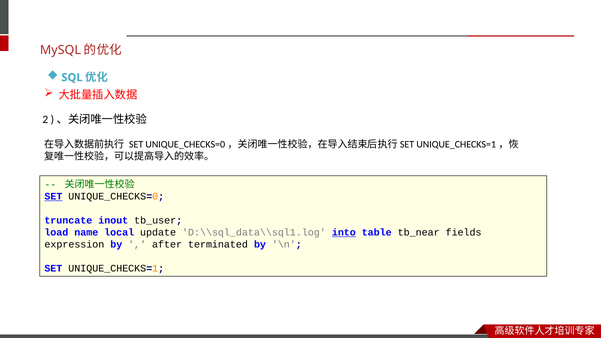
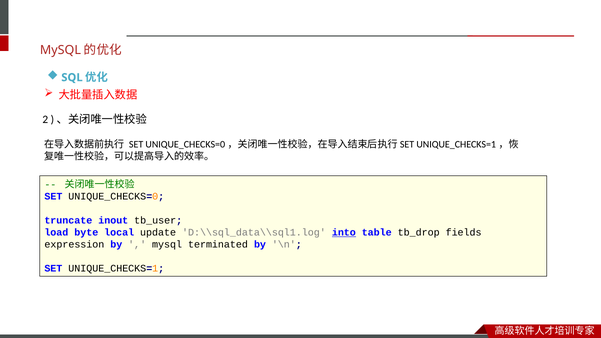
SET underline: present -> none (53, 197)
name: name -> byte (86, 233)
tb_near: tb_near -> tb_drop (419, 233)
after: after -> mysql (167, 245)
